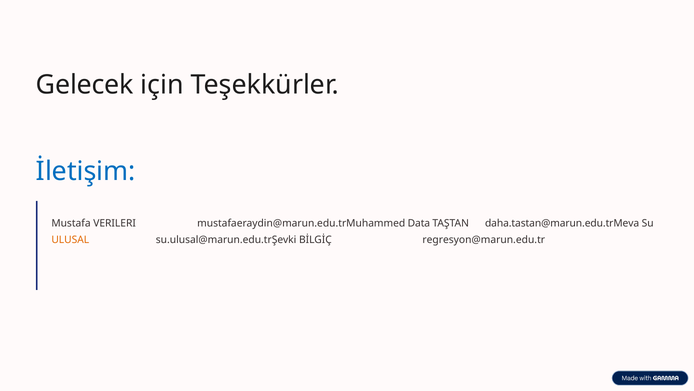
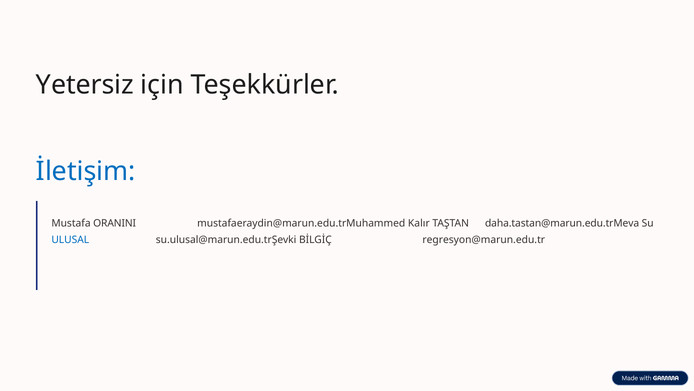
Gelecek: Gelecek -> Yetersiz (85, 85)
VERILERI: VERILERI -> ORANINI (115, 223)
Data: Data -> Kalır (419, 223)
ULUSAL colour: orange -> blue (70, 239)
